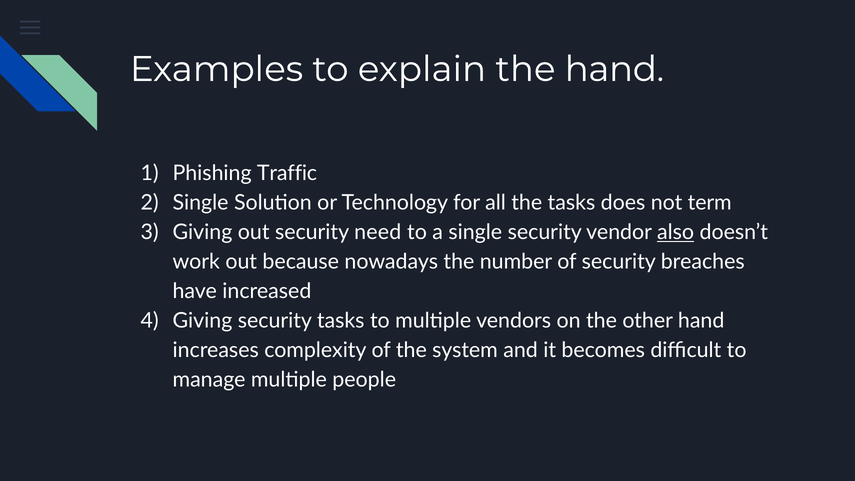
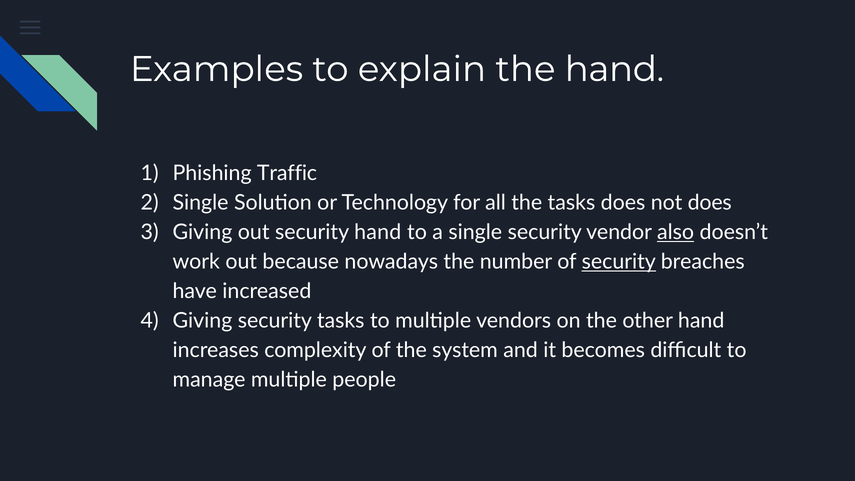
not term: term -> does (710, 203)
security need: need -> hand (378, 232)
security underline: none -> present (619, 262)
